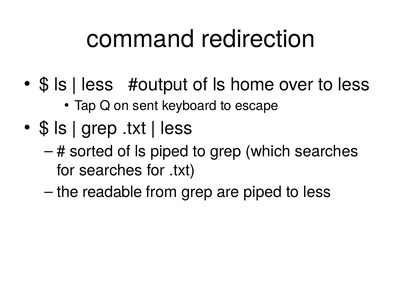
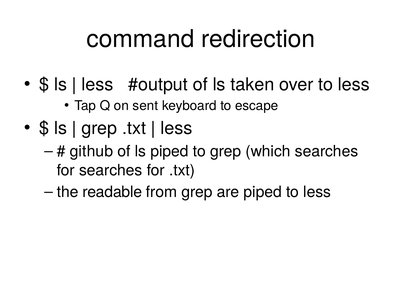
home: home -> taken (252, 84)
sorted: sorted -> github (91, 151)
